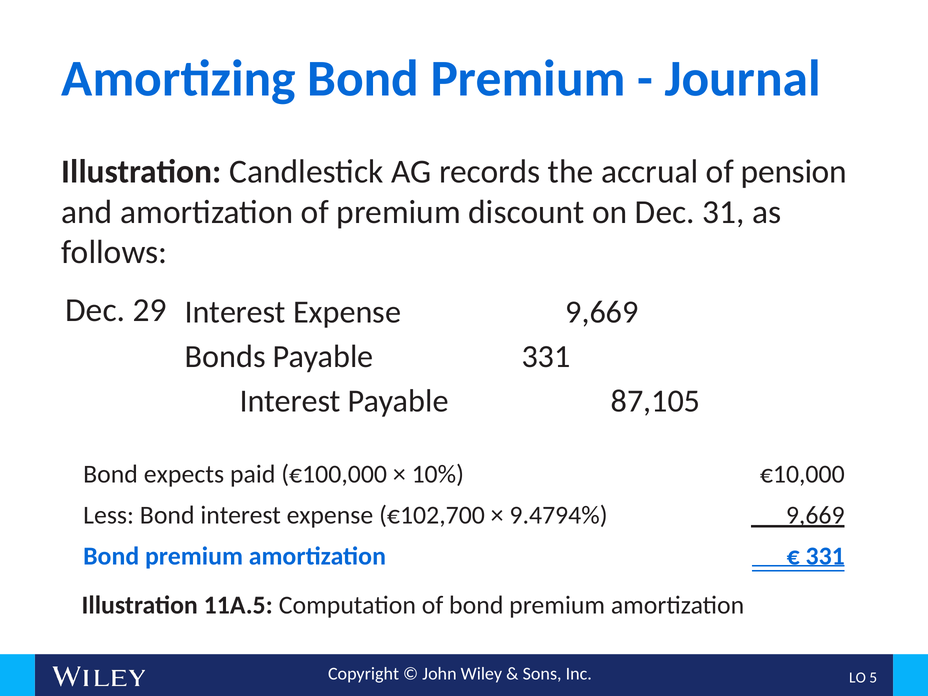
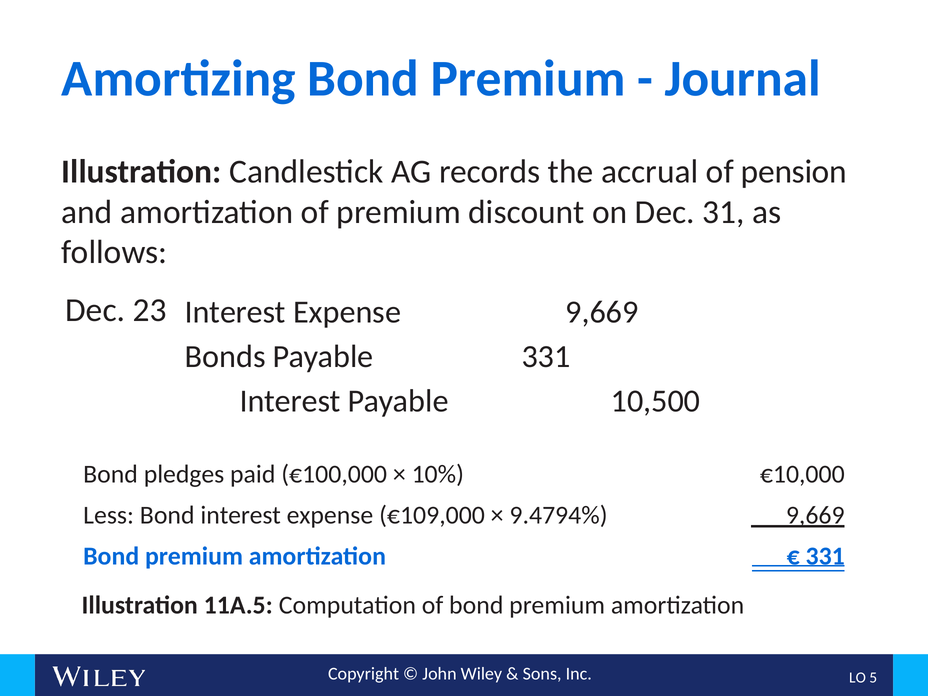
29: 29 -> 23 (150, 310)
87,105: 87,105 -> 10,500 (656, 401)
expects: expects -> pledges (184, 474)
€102,700: €102,700 -> €109,000 (432, 515)
